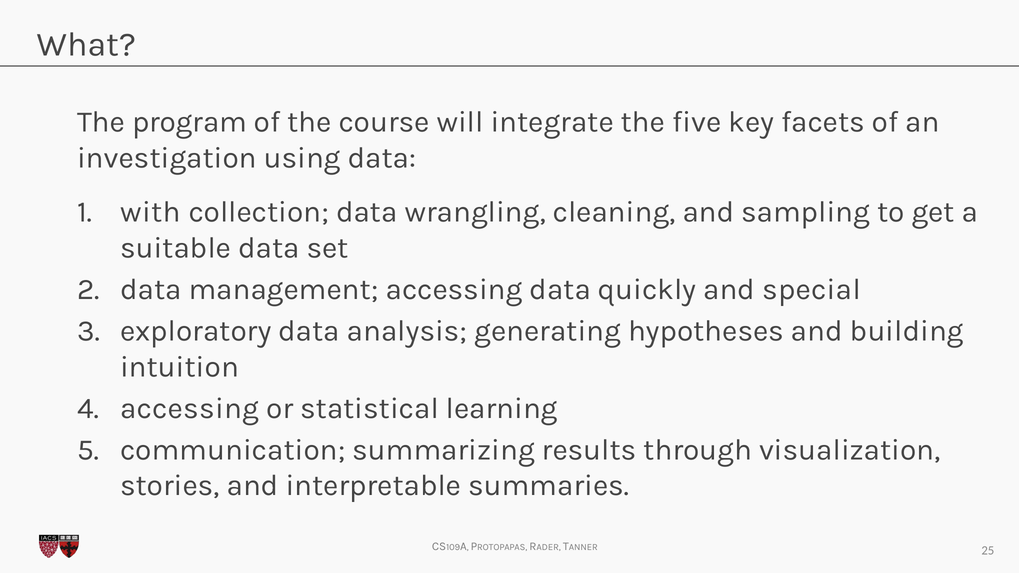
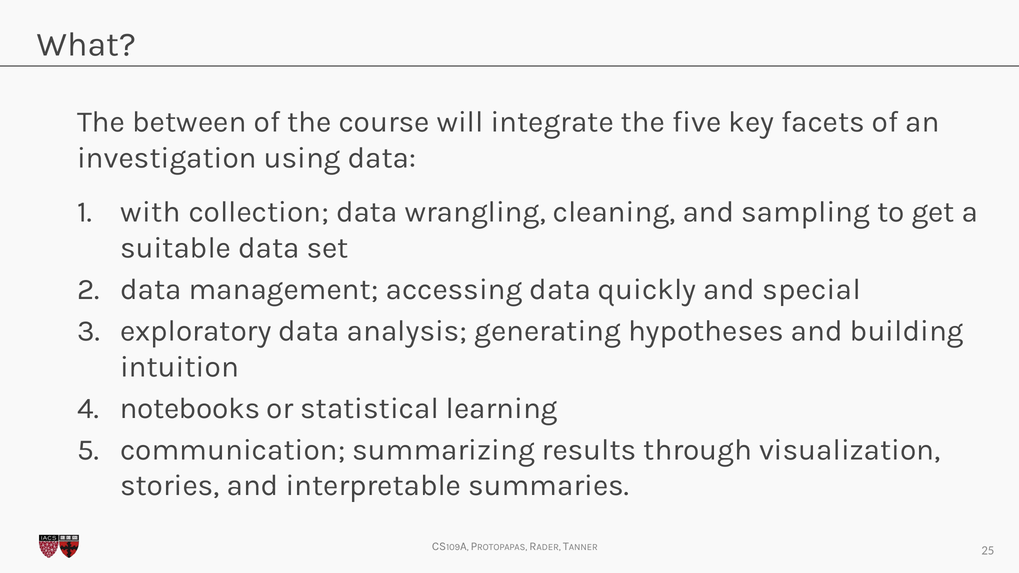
program: program -> between (189, 122)
accessing: accessing -> notebooks (190, 408)
